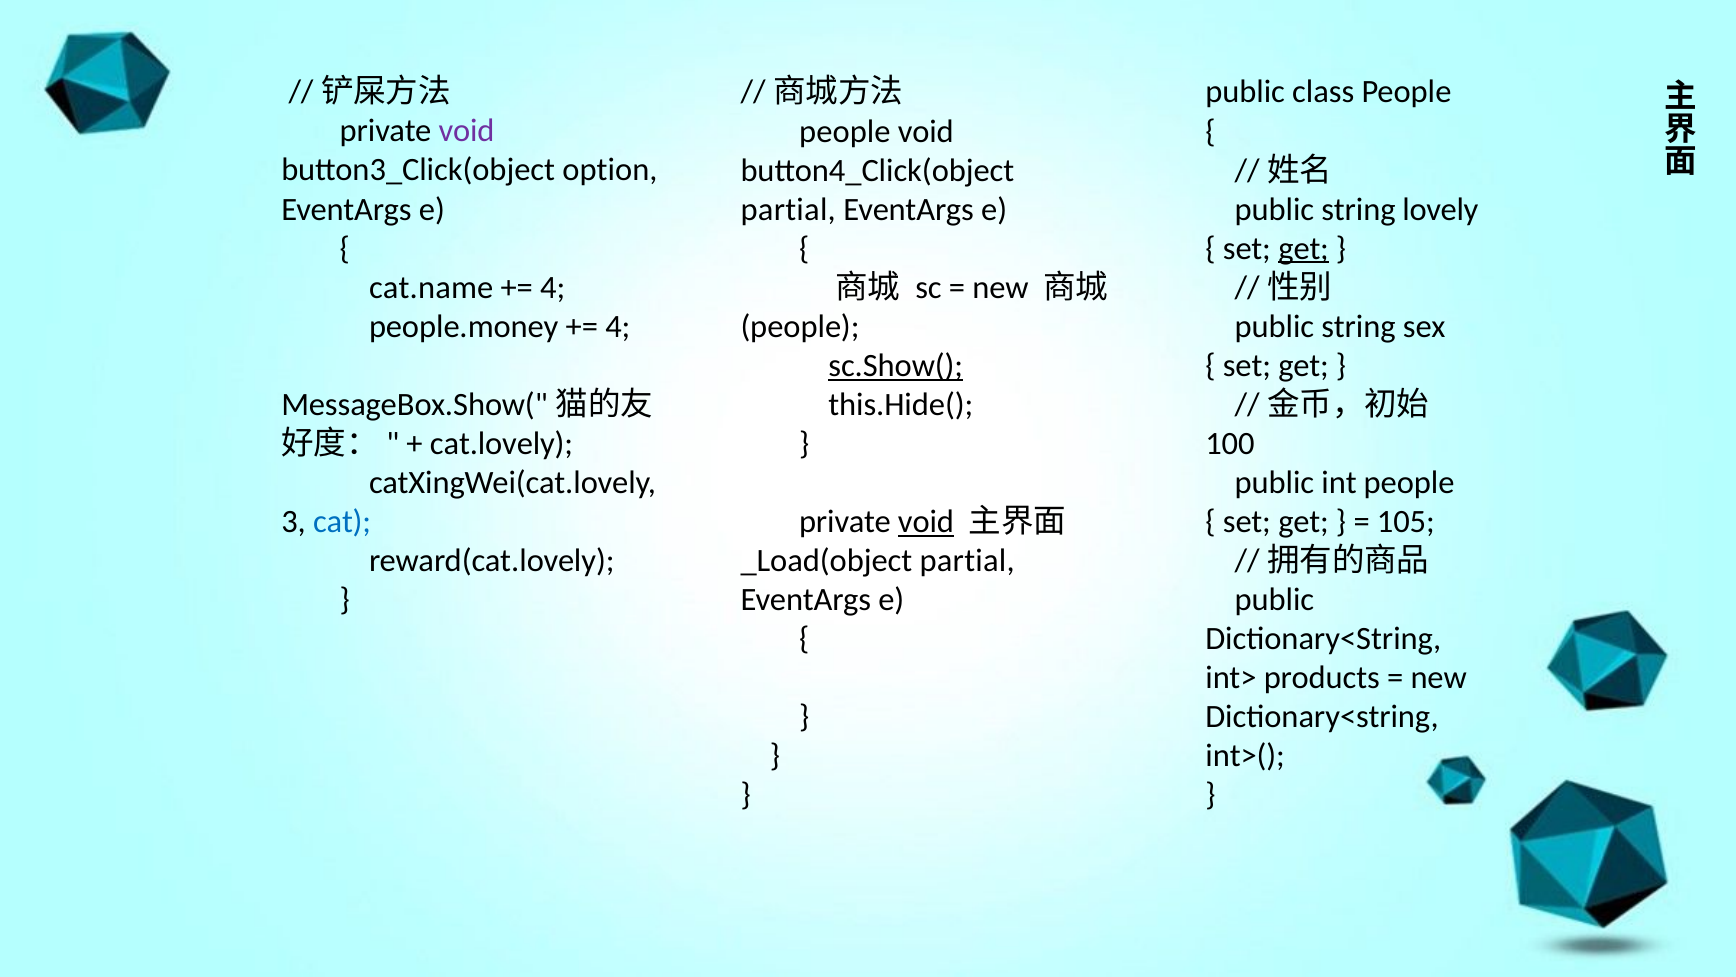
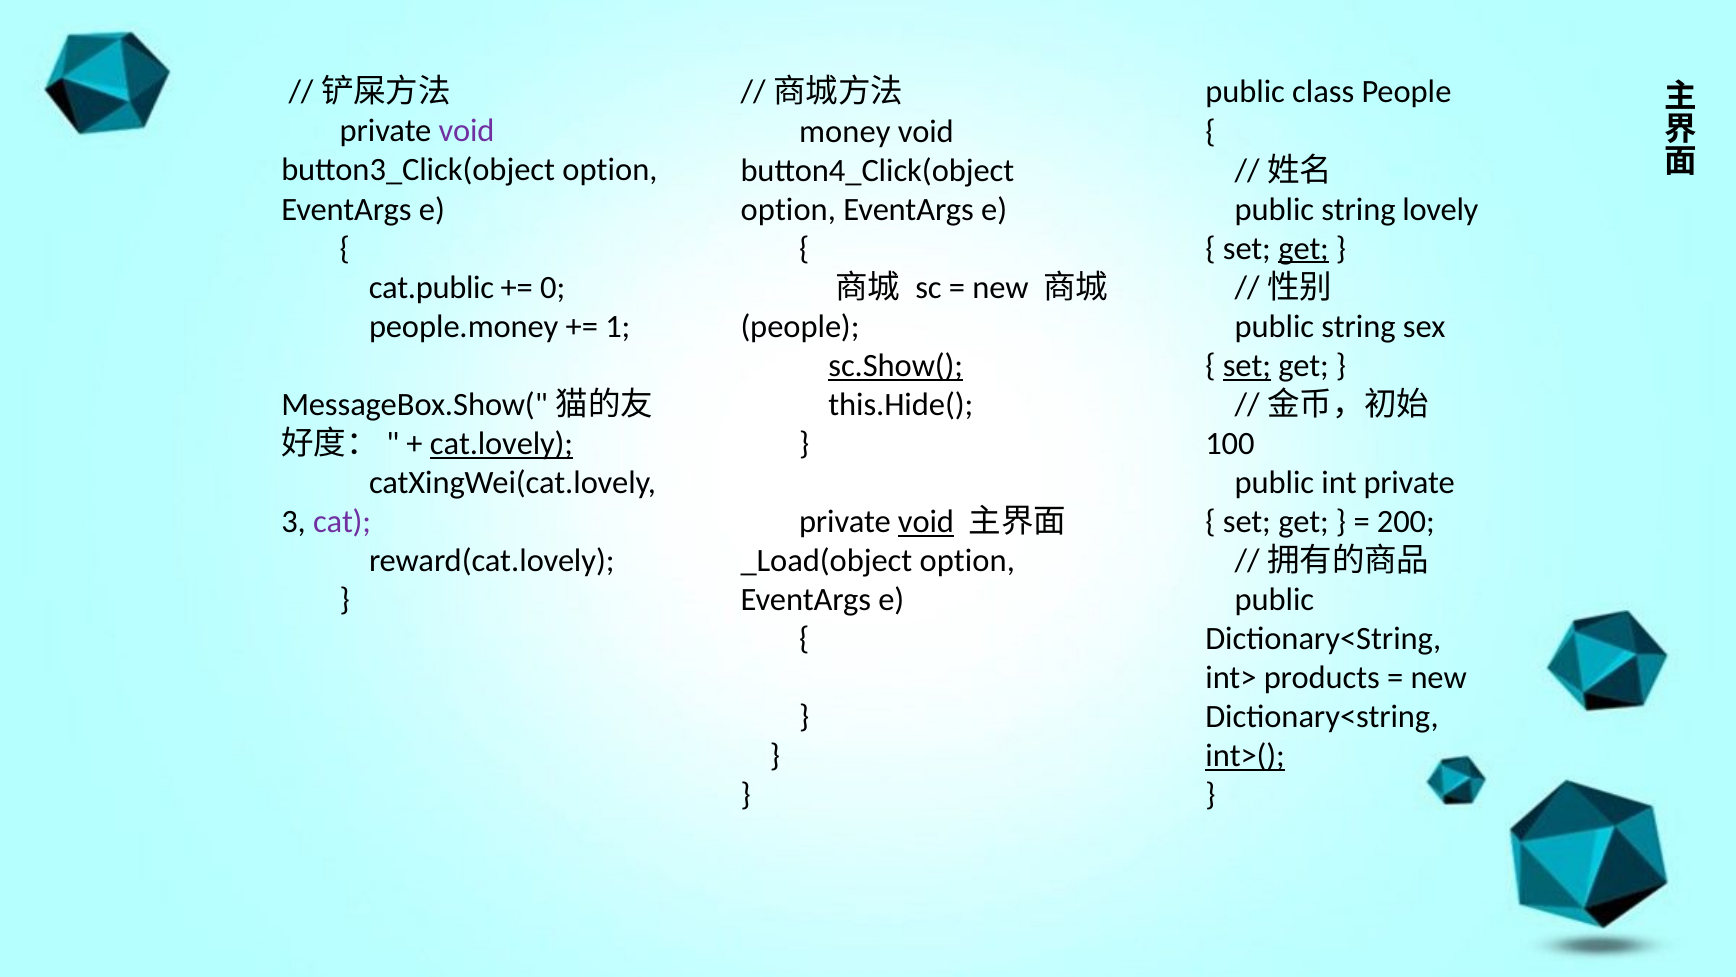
people: people -> money (845, 131)
partial: partial -> option (788, 209)
cat.name: cat.name -> cat.public (431, 287)
4: 4 -> 0 (553, 287)
4: 4 -> 1 (618, 326)
set underline: none -> present (1247, 365)
cat.lovely underline: none -> present (502, 443)
int people: people -> private (1409, 482)
cat colour: blue -> purple (342, 521)
105: 105 -> 200 (1406, 521)
partial: partial -> option (967, 561)
int>( underline: none -> present (1245, 756)
